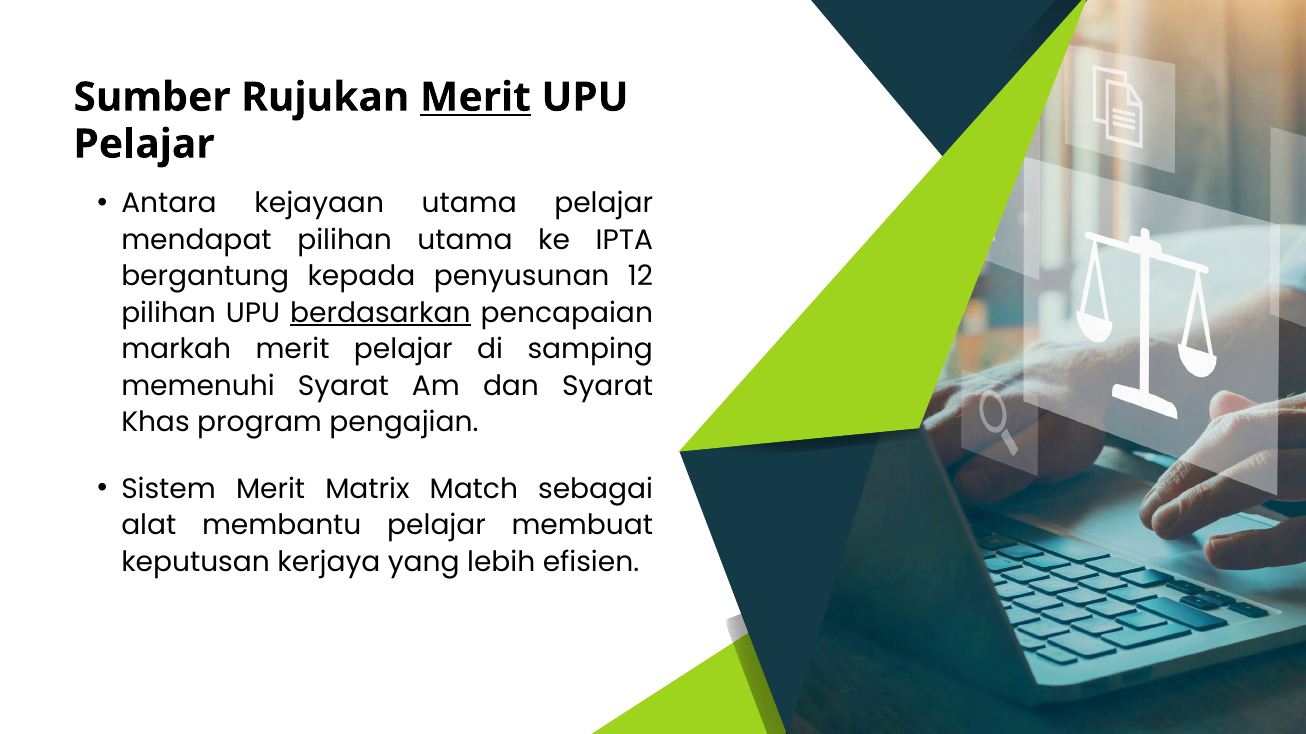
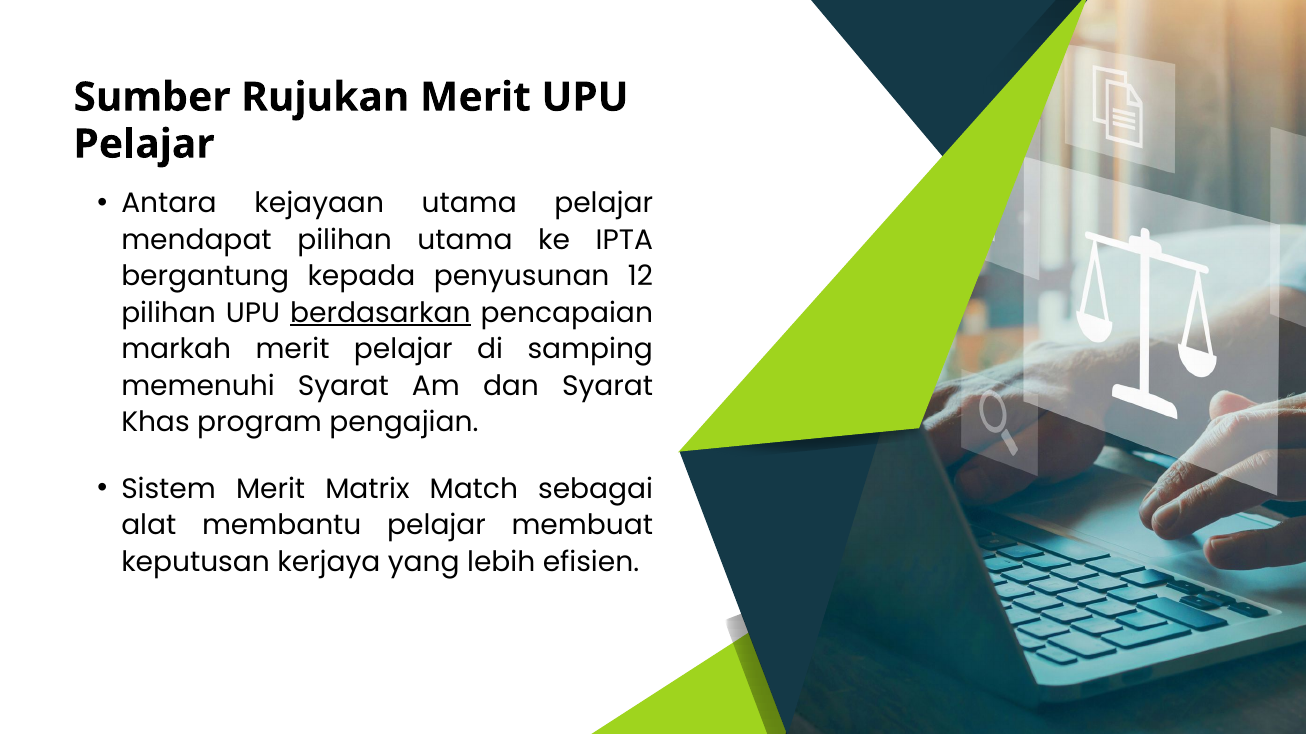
Merit underline: present -> none (475, 97)
